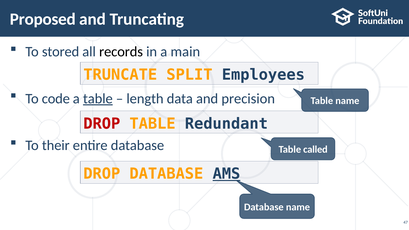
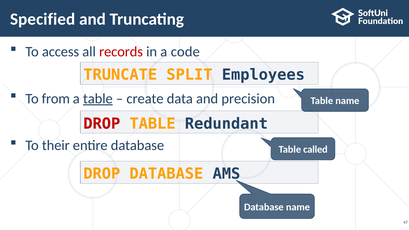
Proposed: Proposed -> Specified (43, 19)
stored: stored -> access (61, 52)
records colour: black -> red (121, 52)
main: main -> code (185, 52)
code: code -> from (56, 99)
length: length -> create (145, 99)
AMS underline: present -> none (226, 174)
